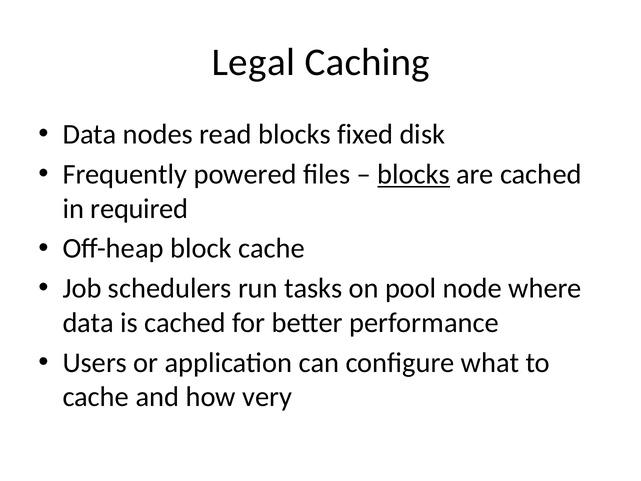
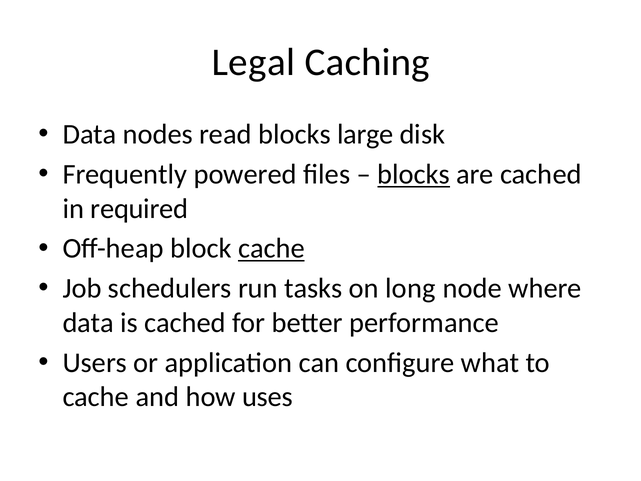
fixed: fixed -> large (365, 134)
cache underline: none -> present (271, 248)
pool: pool -> long (410, 288)
very: very -> uses (267, 397)
